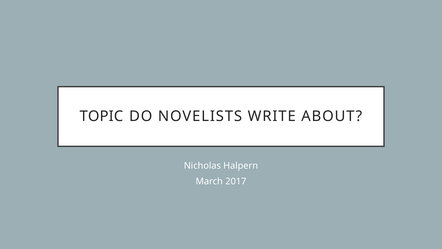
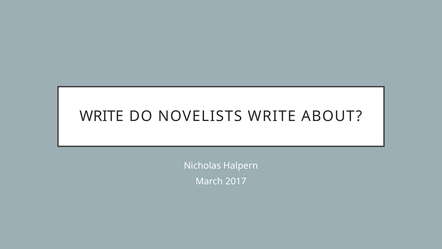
TOPIC: TOPIC -> WRITE (102, 116)
